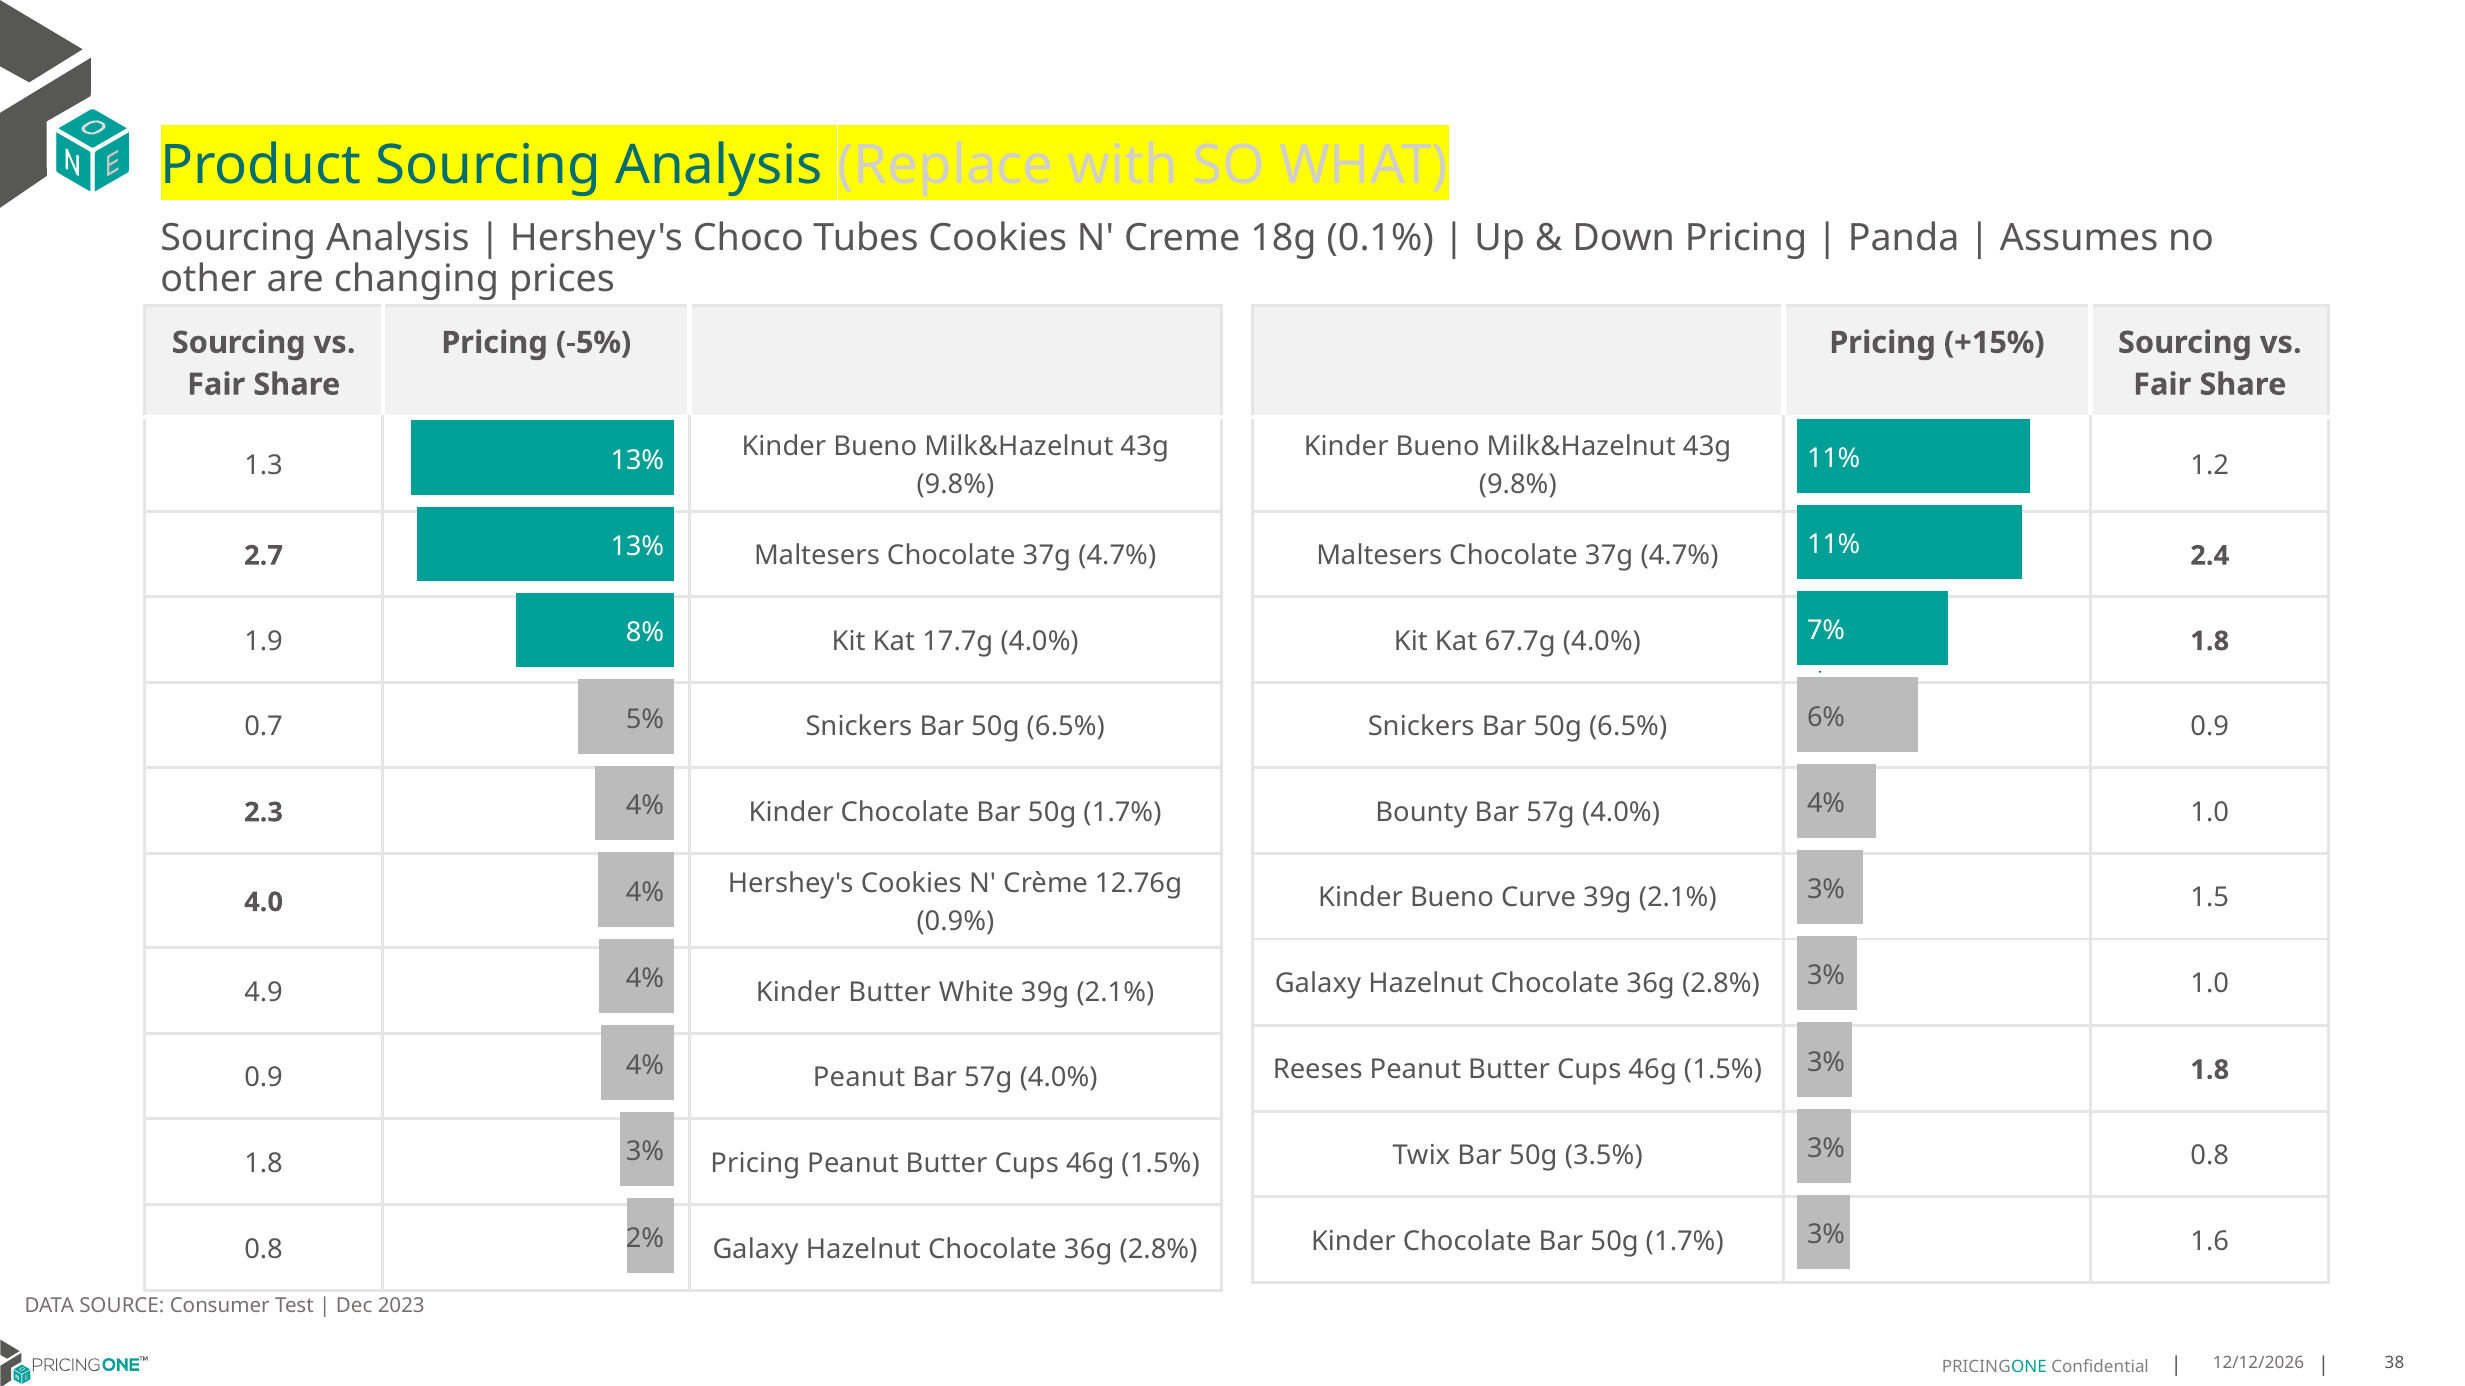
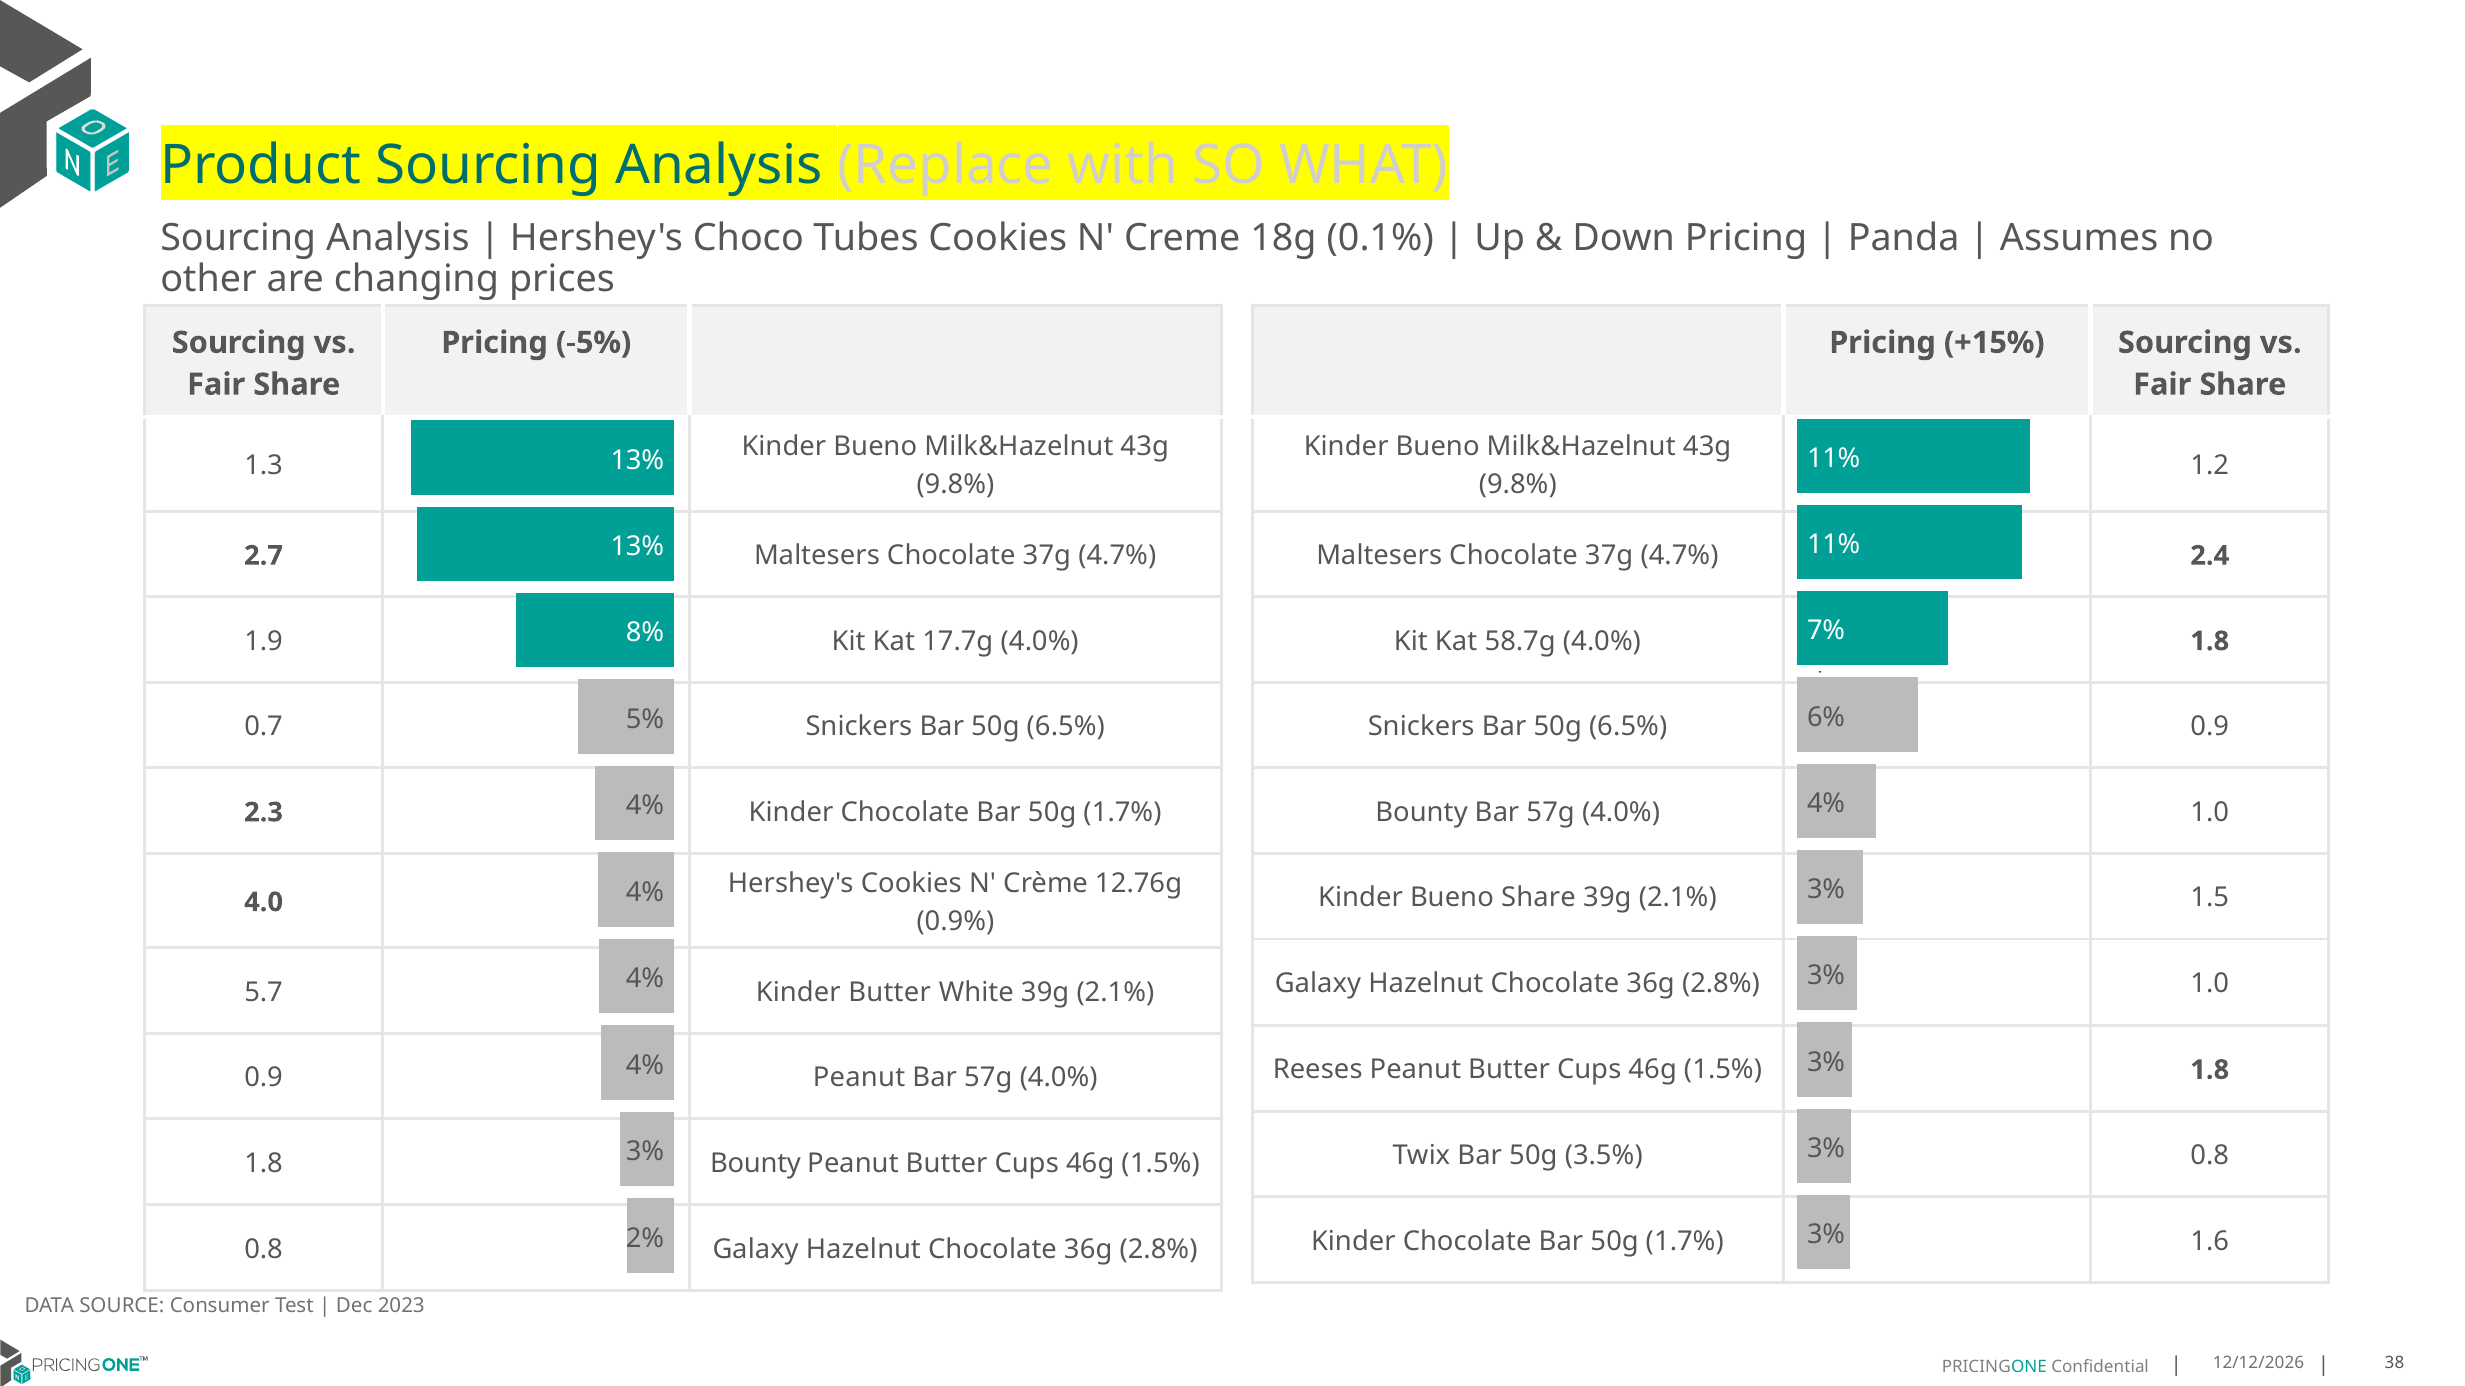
67.7g: 67.7g -> 58.7g (1520, 641)
Bueno Curve: Curve -> Share (1538, 898)
4.9: 4.9 -> 5.7 (264, 992)
1.8 Pricing: Pricing -> Bounty (756, 1164)
